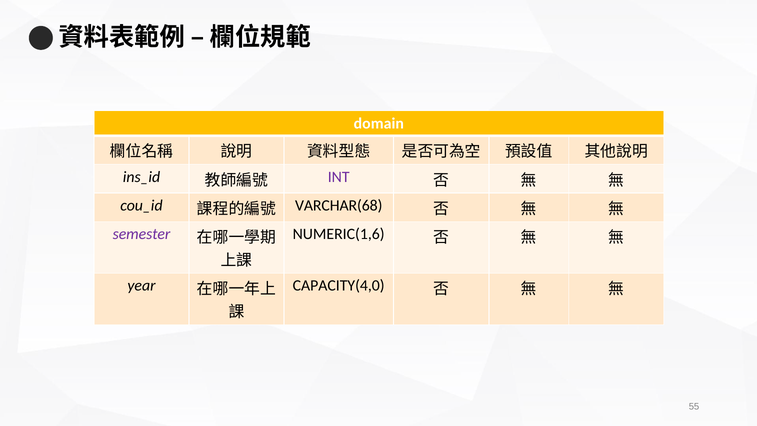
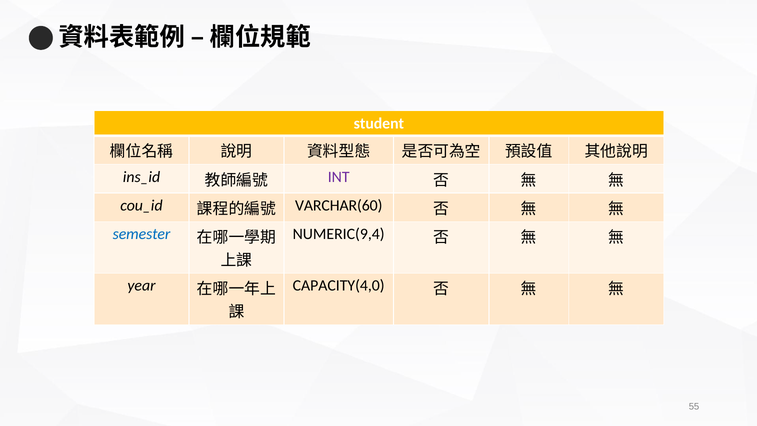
domain: domain -> student (379, 123)
VARCHAR(68: VARCHAR(68 -> VARCHAR(60 (339, 206)
semester colour: purple -> blue (142, 234)
NUMERIC(1,6: NUMERIC(1,6 -> NUMERIC(9,4 (339, 234)
